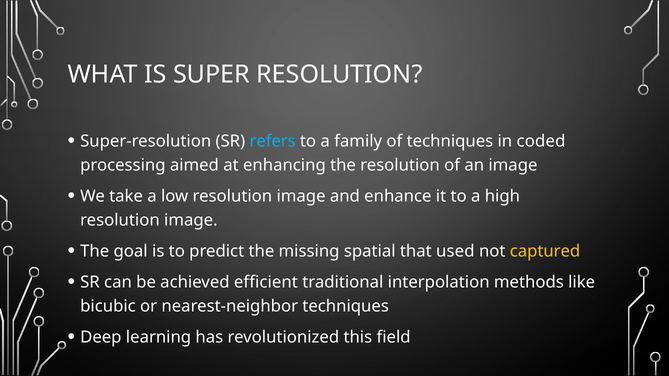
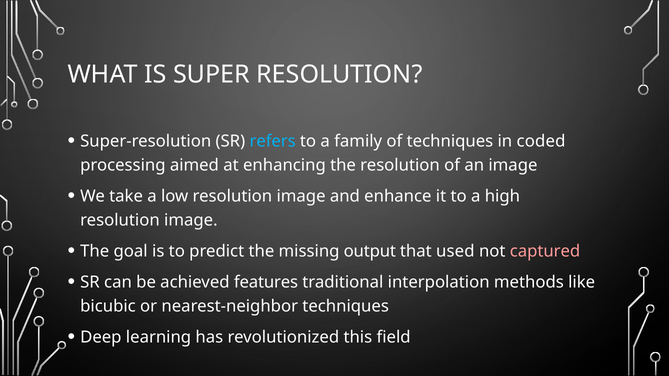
spatial: spatial -> output (370, 251)
captured colour: yellow -> pink (545, 251)
efficient: efficient -> features (266, 282)
